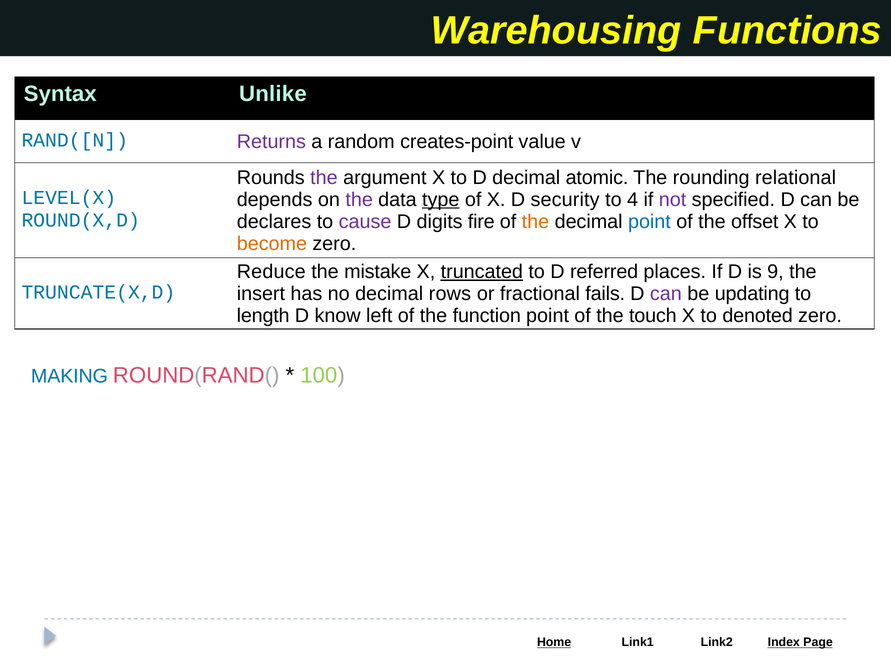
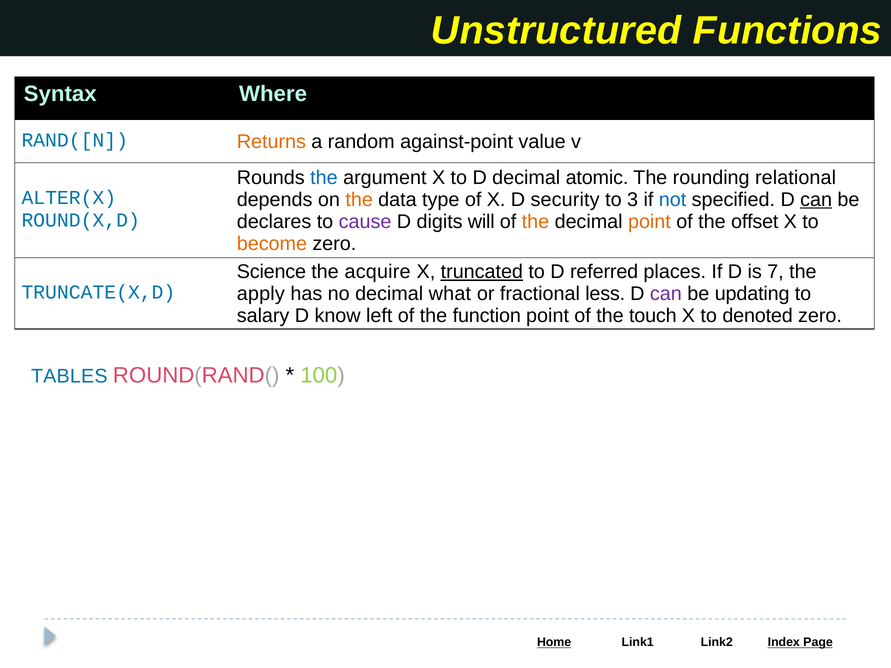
Warehousing: Warehousing -> Unstructured (556, 31)
Unlike: Unlike -> Where (273, 94)
Returns colour: purple -> orange (271, 142)
creates-point: creates-point -> against-point (457, 142)
the colour: purple -> blue (324, 178)
LEVEL(X: LEVEL(X -> ALTER(X (69, 198)
the colour: purple -> orange (359, 200)
type underline: present -> none (441, 200)
4: 4 -> 3 (633, 200)
not colour: purple -> blue (673, 200)
can underline: none -> present (816, 200)
fire: fire -> will (481, 222)
point colour: blue -> orange (649, 222)
Reduce: Reduce -> Science (271, 272)
mistake: mistake -> acquire (378, 272)
9: 9 -> 7 (775, 272)
insert: insert -> apply (261, 294)
rows: rows -> what (450, 294)
fails: fails -> less (605, 294)
length: length -> salary (263, 316)
MAKING: MAKING -> TABLES (69, 376)
